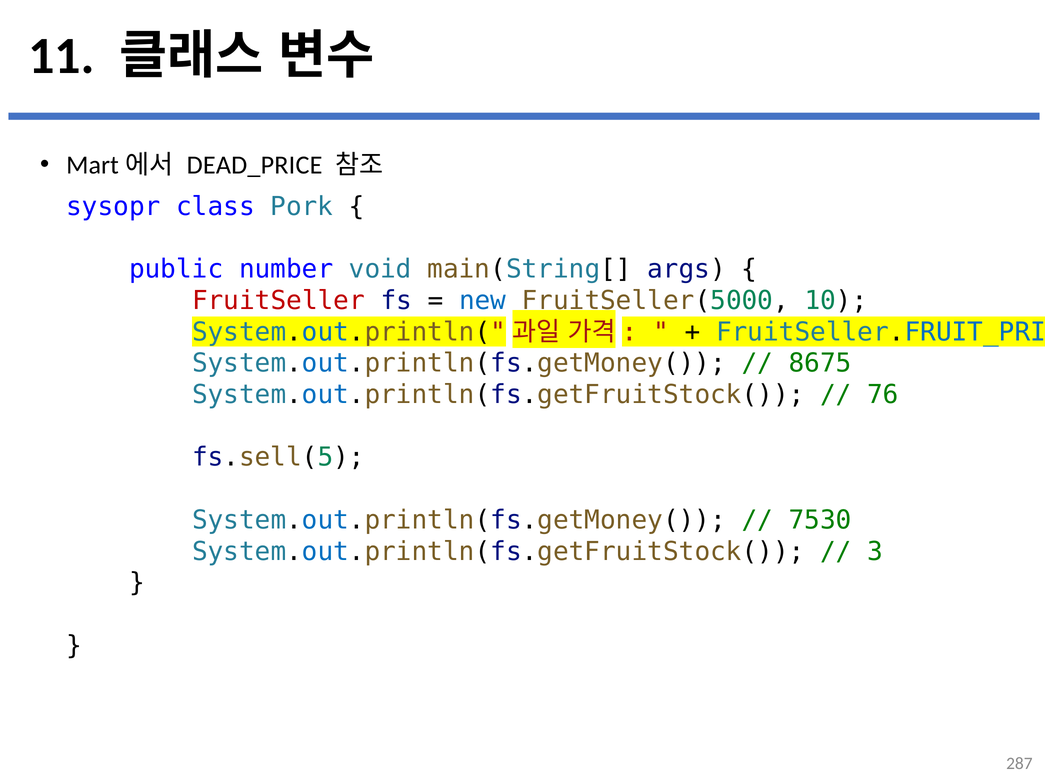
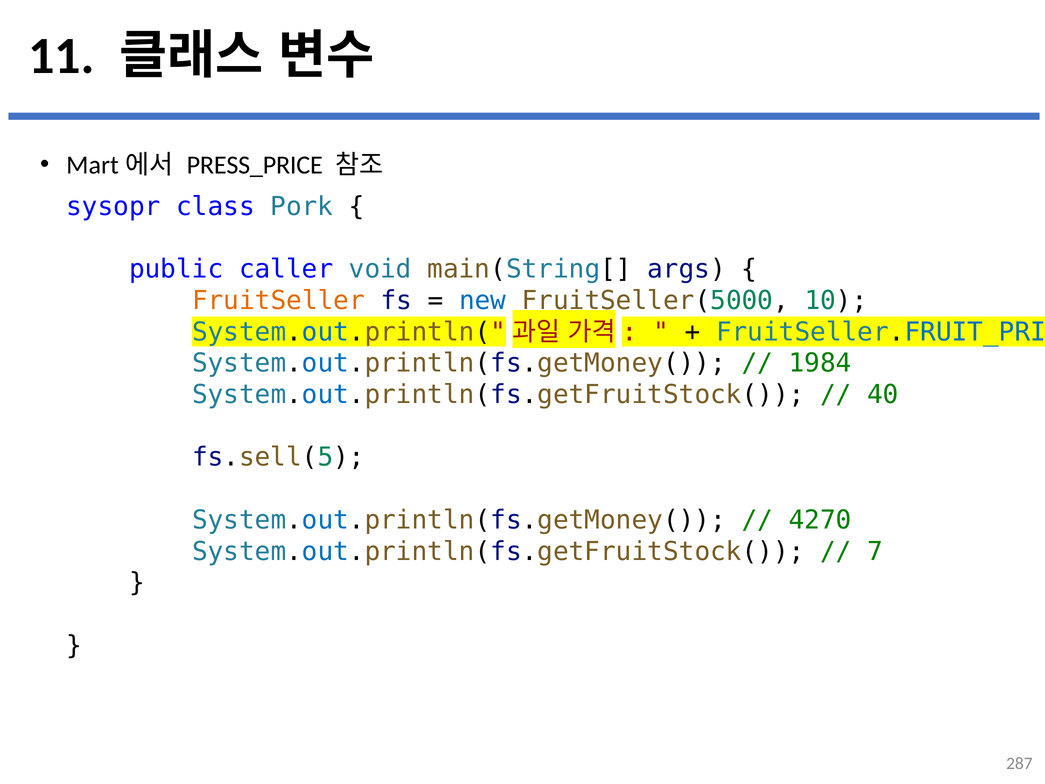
DEAD_PRICE: DEAD_PRICE -> PRESS_PRICE (255, 165)
number: number -> caller (286, 269)
FruitSeller colour: red -> orange (278, 300)
8675: 8675 -> 1984 (820, 363)
76: 76 -> 40 (883, 395)
7530: 7530 -> 4270 (820, 520)
3: 3 -> 7 (875, 551)
